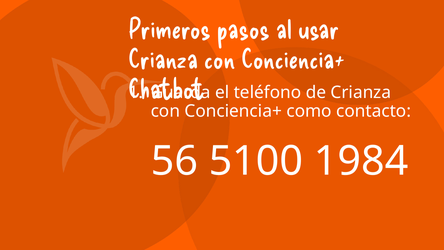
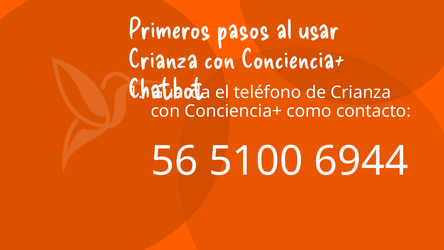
1984: 1984 -> 6944 (361, 161)
